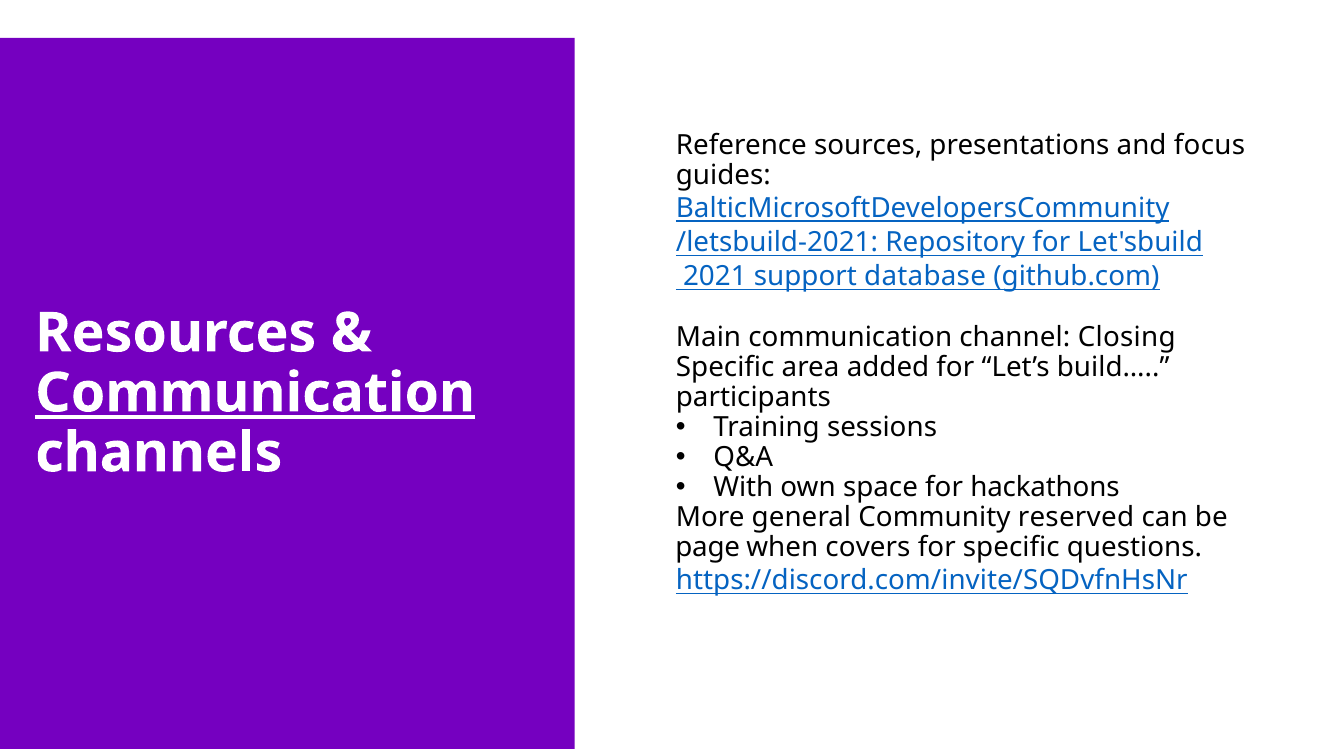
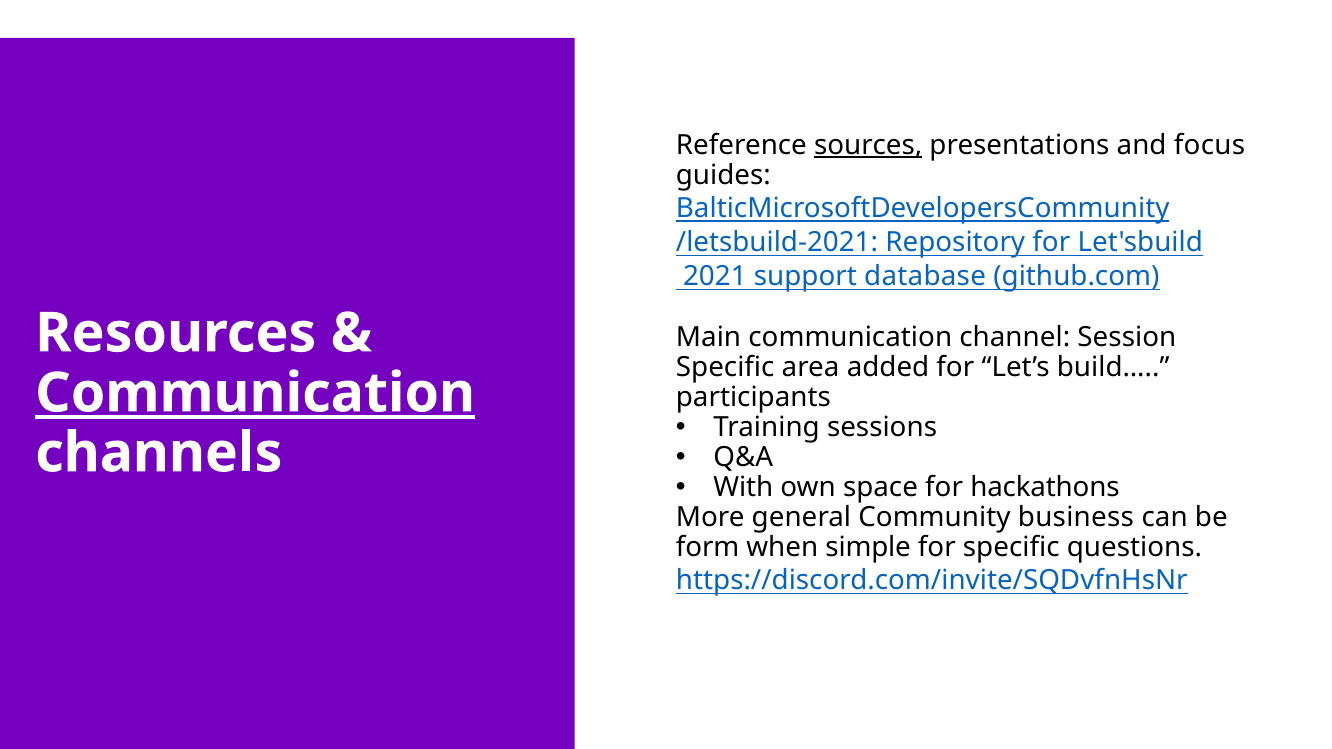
sources underline: none -> present (868, 145)
Closing: Closing -> Session (1127, 338)
reserved: reserved -> business (1076, 518)
page: page -> form (708, 547)
covers: covers -> simple (868, 547)
